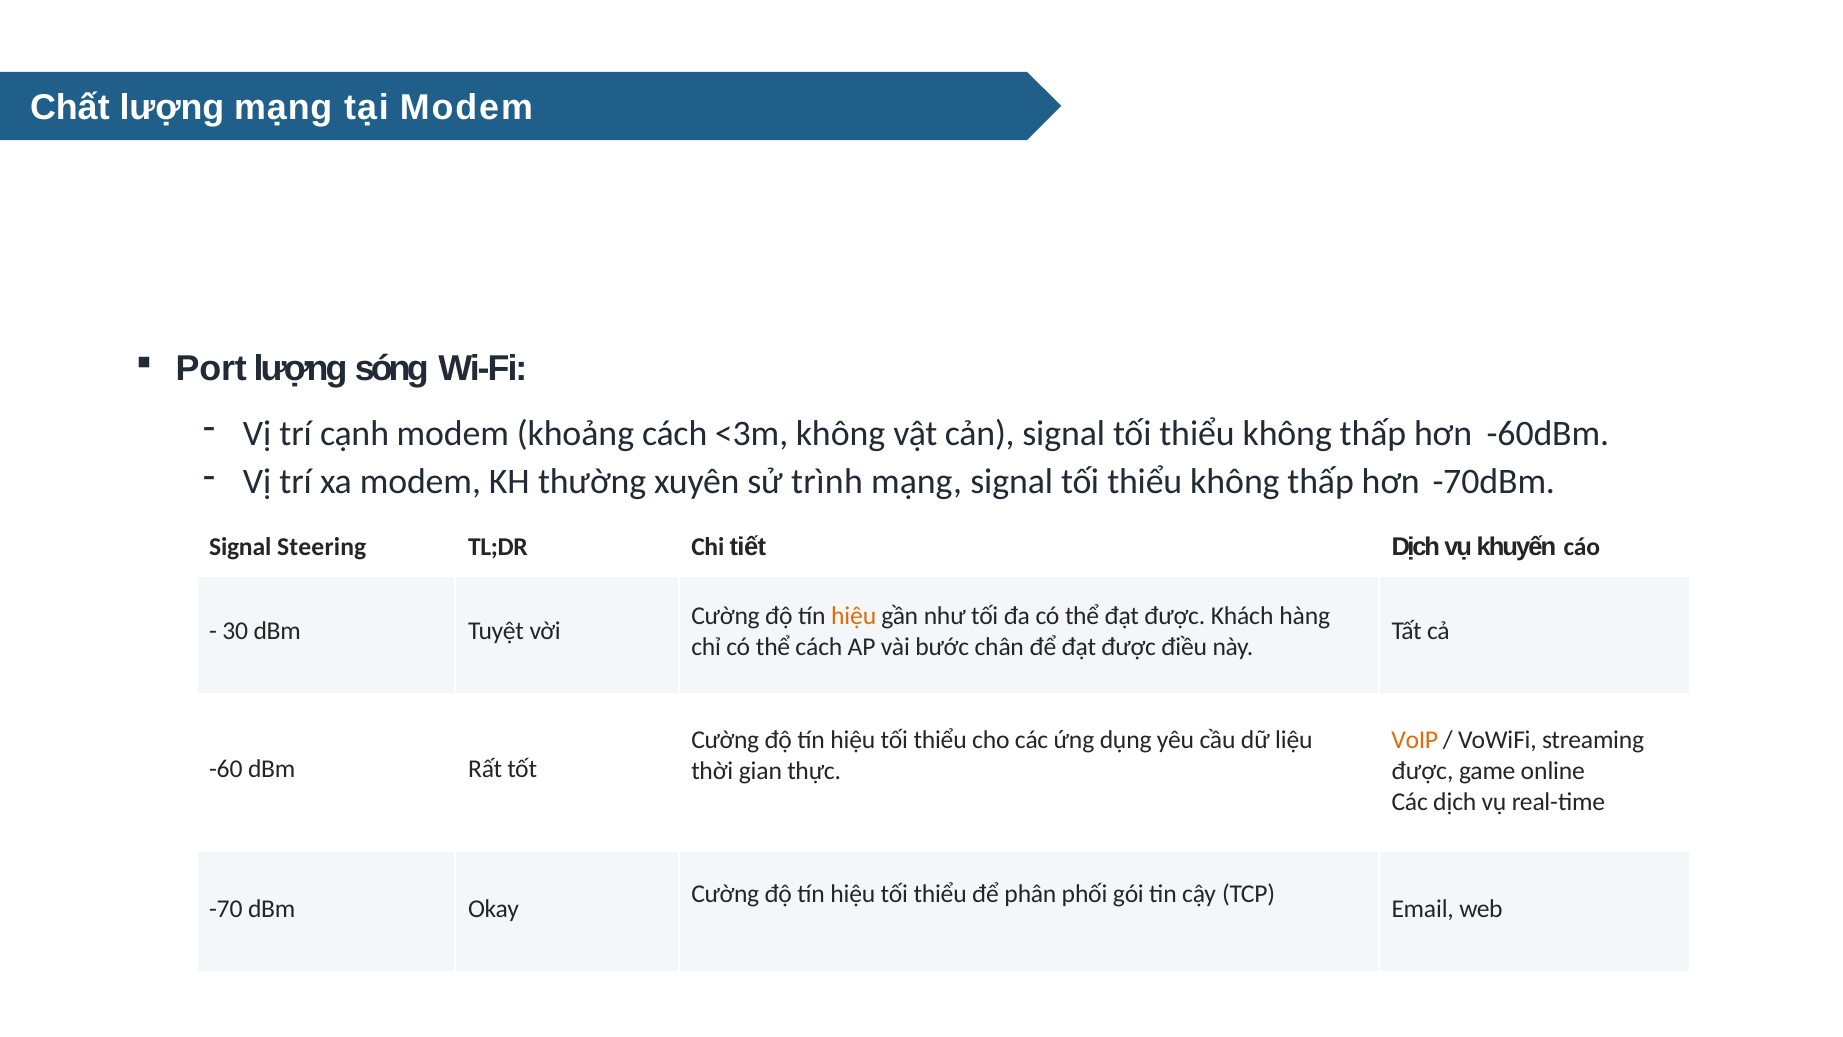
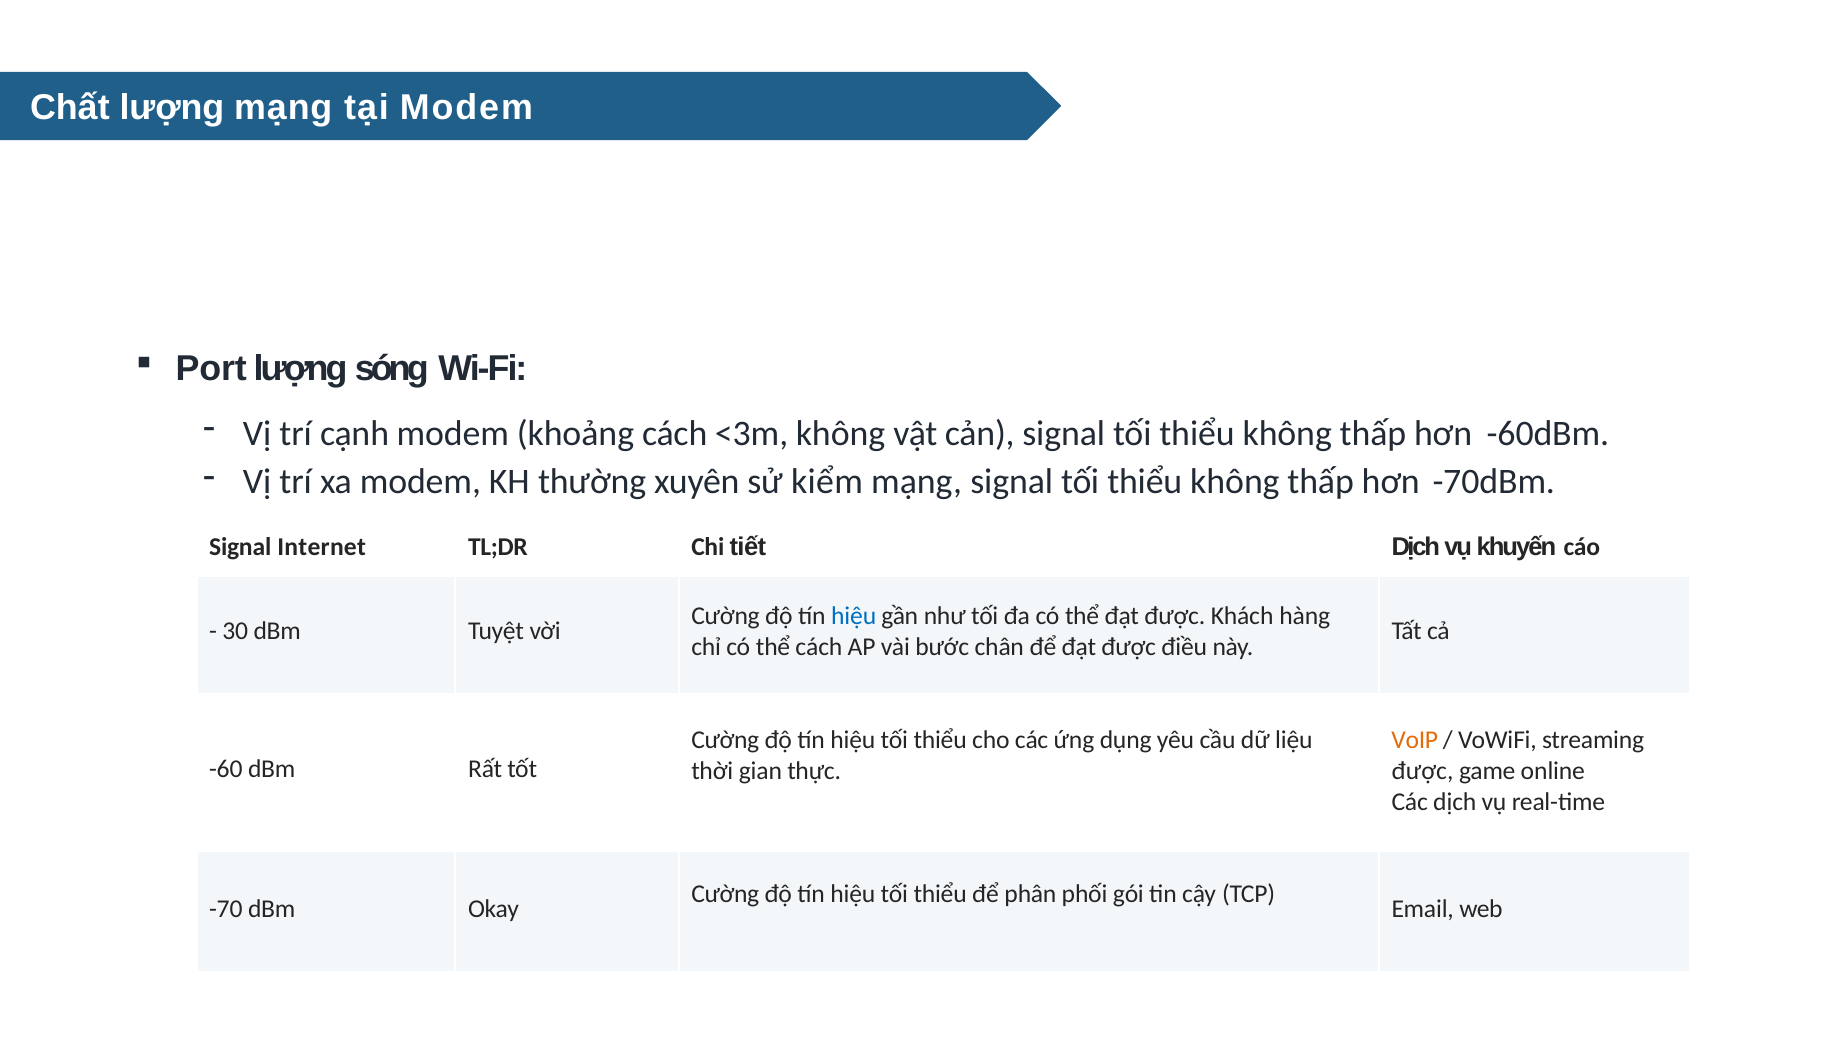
trình: trình -> kiểm (827, 482)
Steering: Steering -> Internet (322, 547)
hiệu colour: orange -> blue (854, 616)
